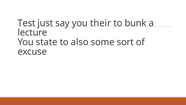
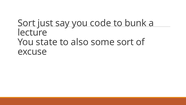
Test: Test -> Sort (27, 23)
their: their -> code (101, 23)
